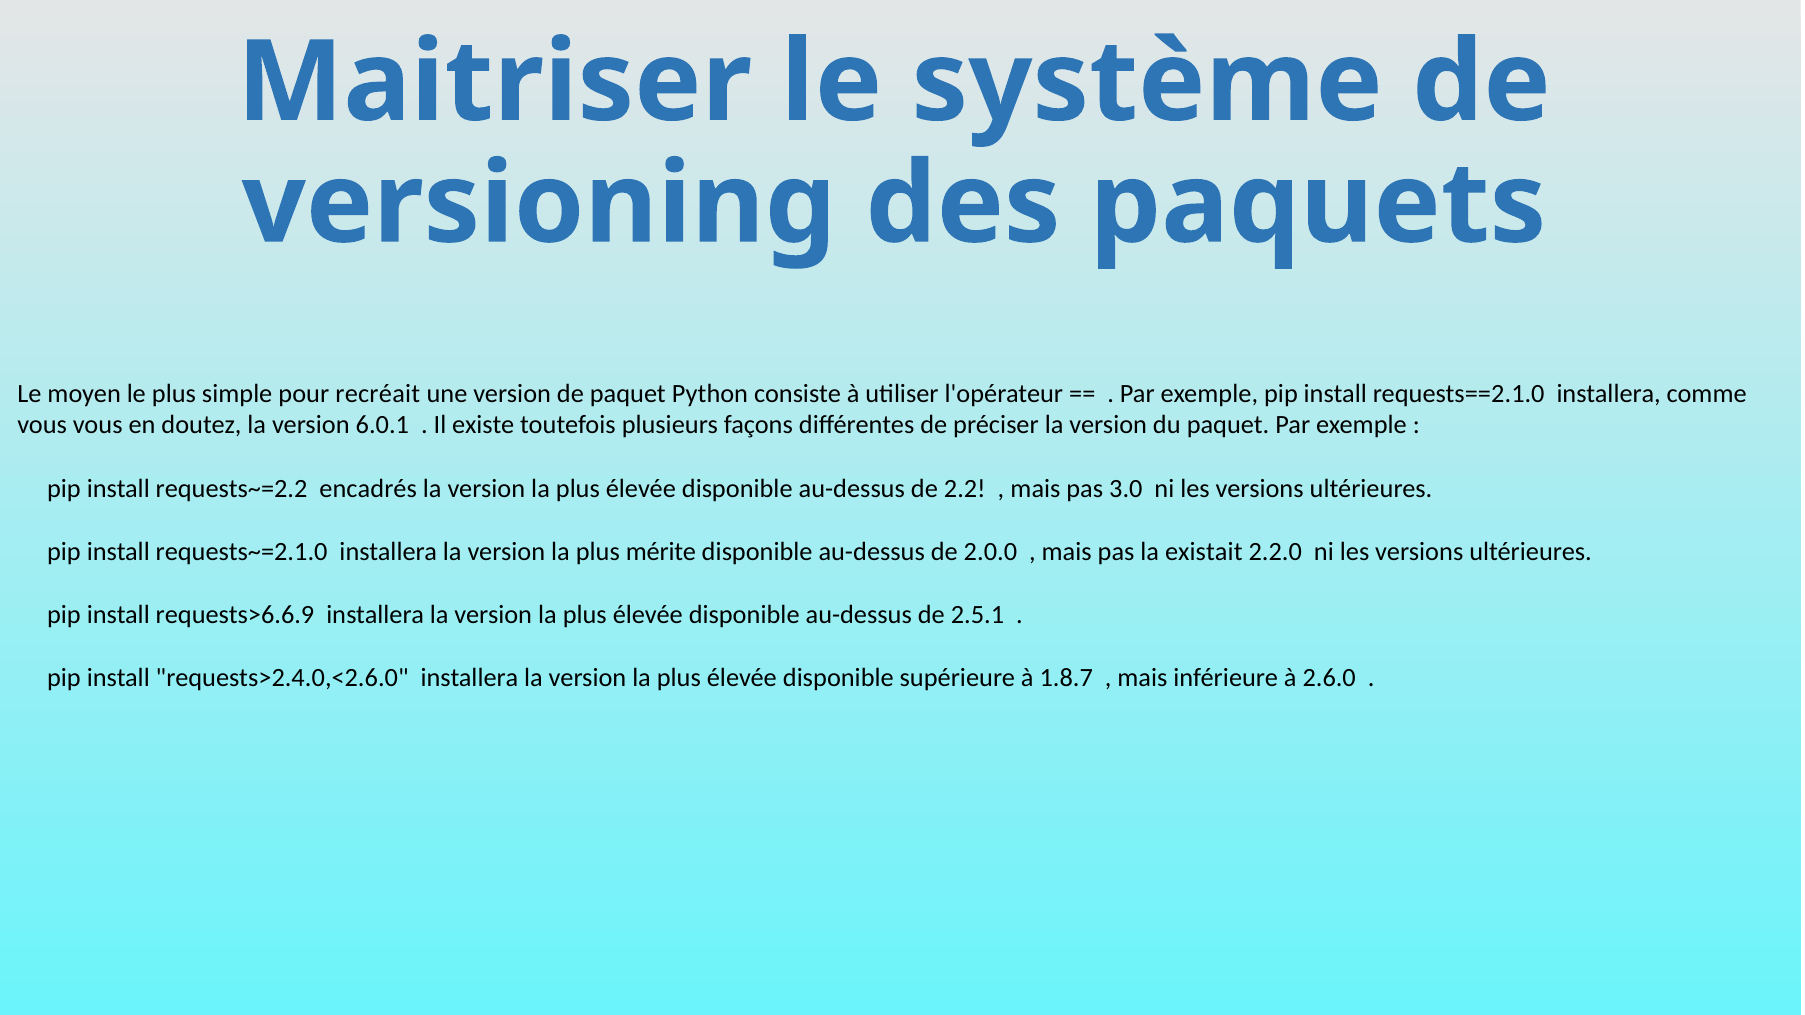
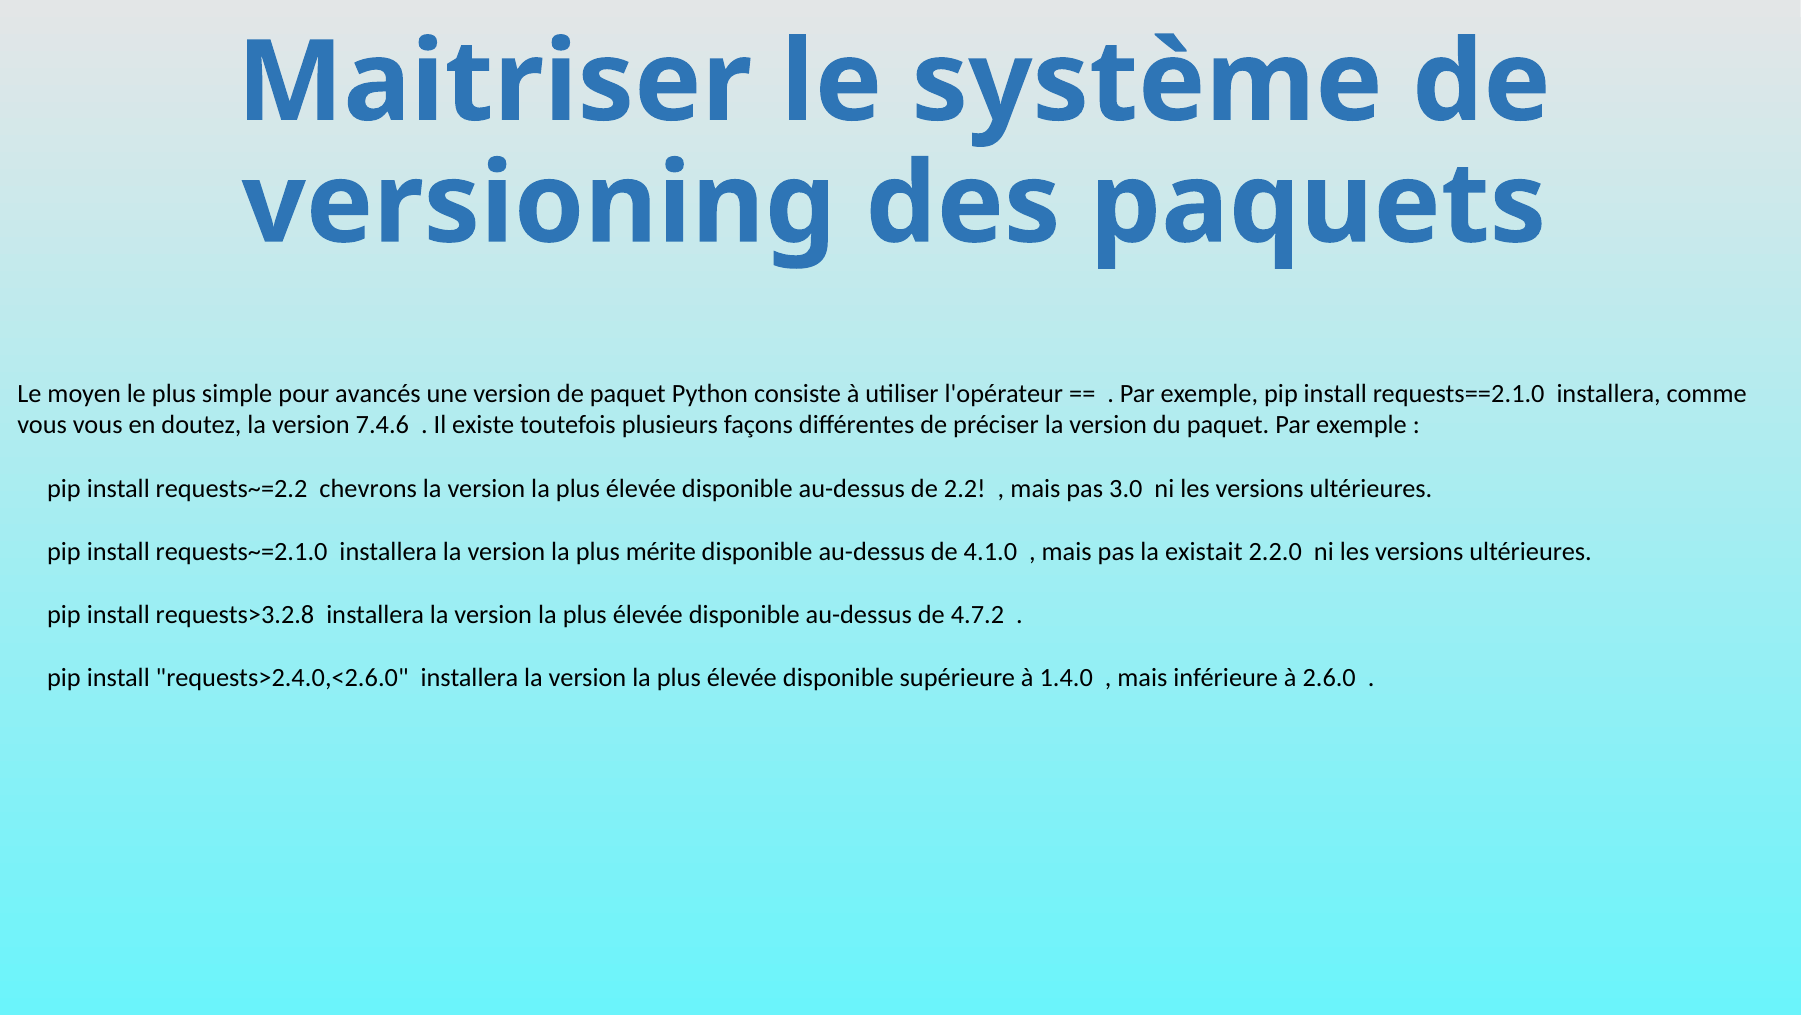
recréait: recréait -> avancés (378, 394)
6.0.1: 6.0.1 -> 7.4.6 (382, 425)
encadrés: encadrés -> chevrons (368, 489)
2.0.0: 2.0.0 -> 4.1.0 (990, 552)
requests>6.6.9: requests>6.6.9 -> requests>3.2.8 (235, 615)
2.5.1: 2.5.1 -> 4.7.2 (978, 615)
1.8.7: 1.8.7 -> 1.4.0 (1066, 678)
